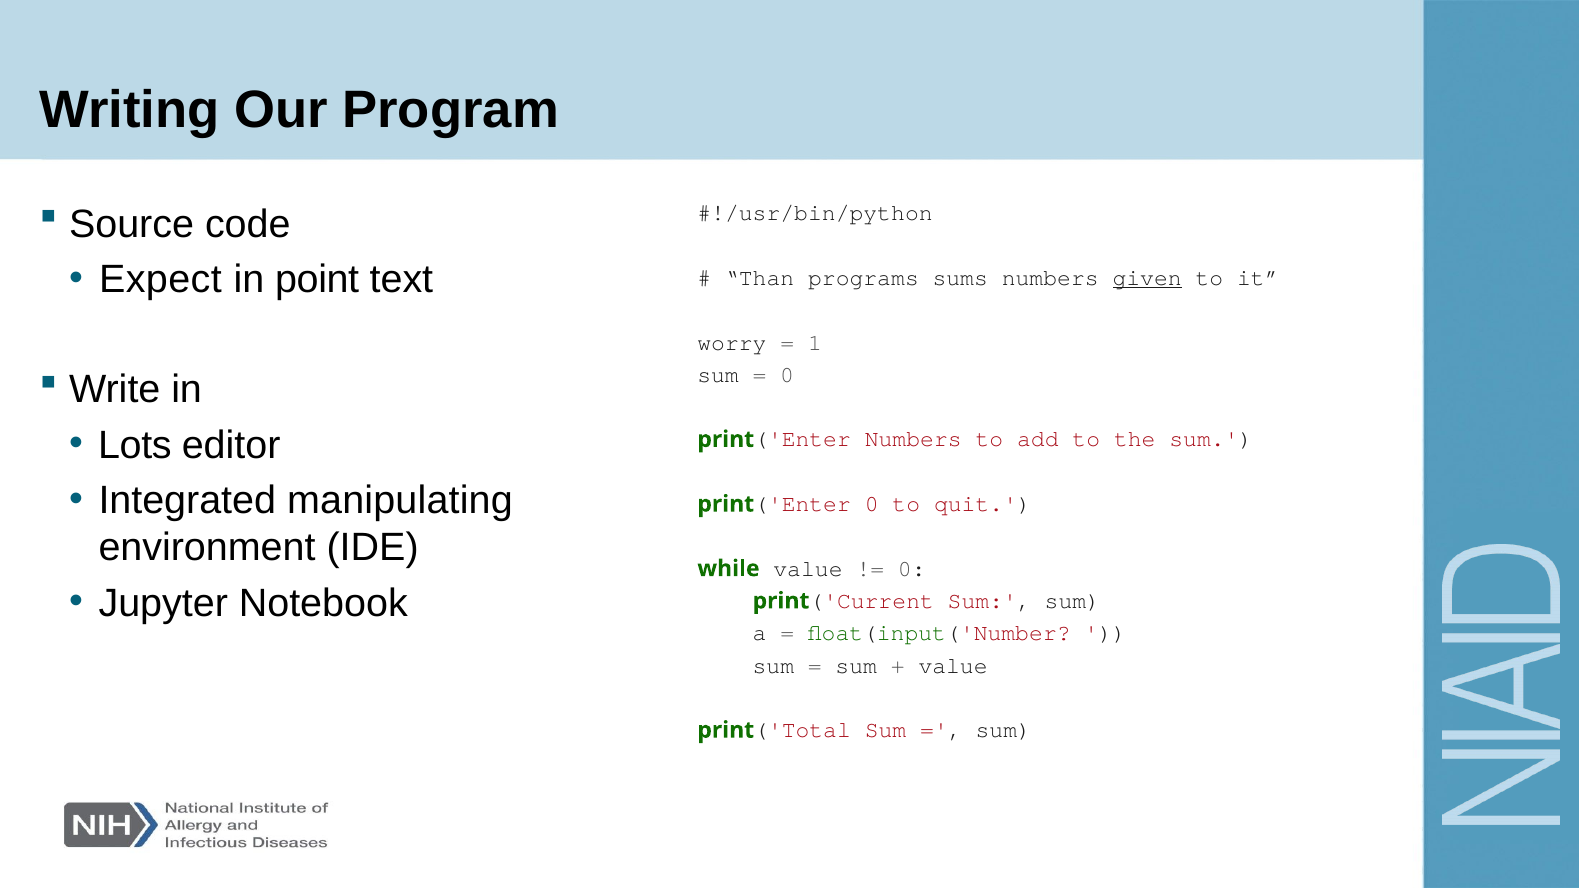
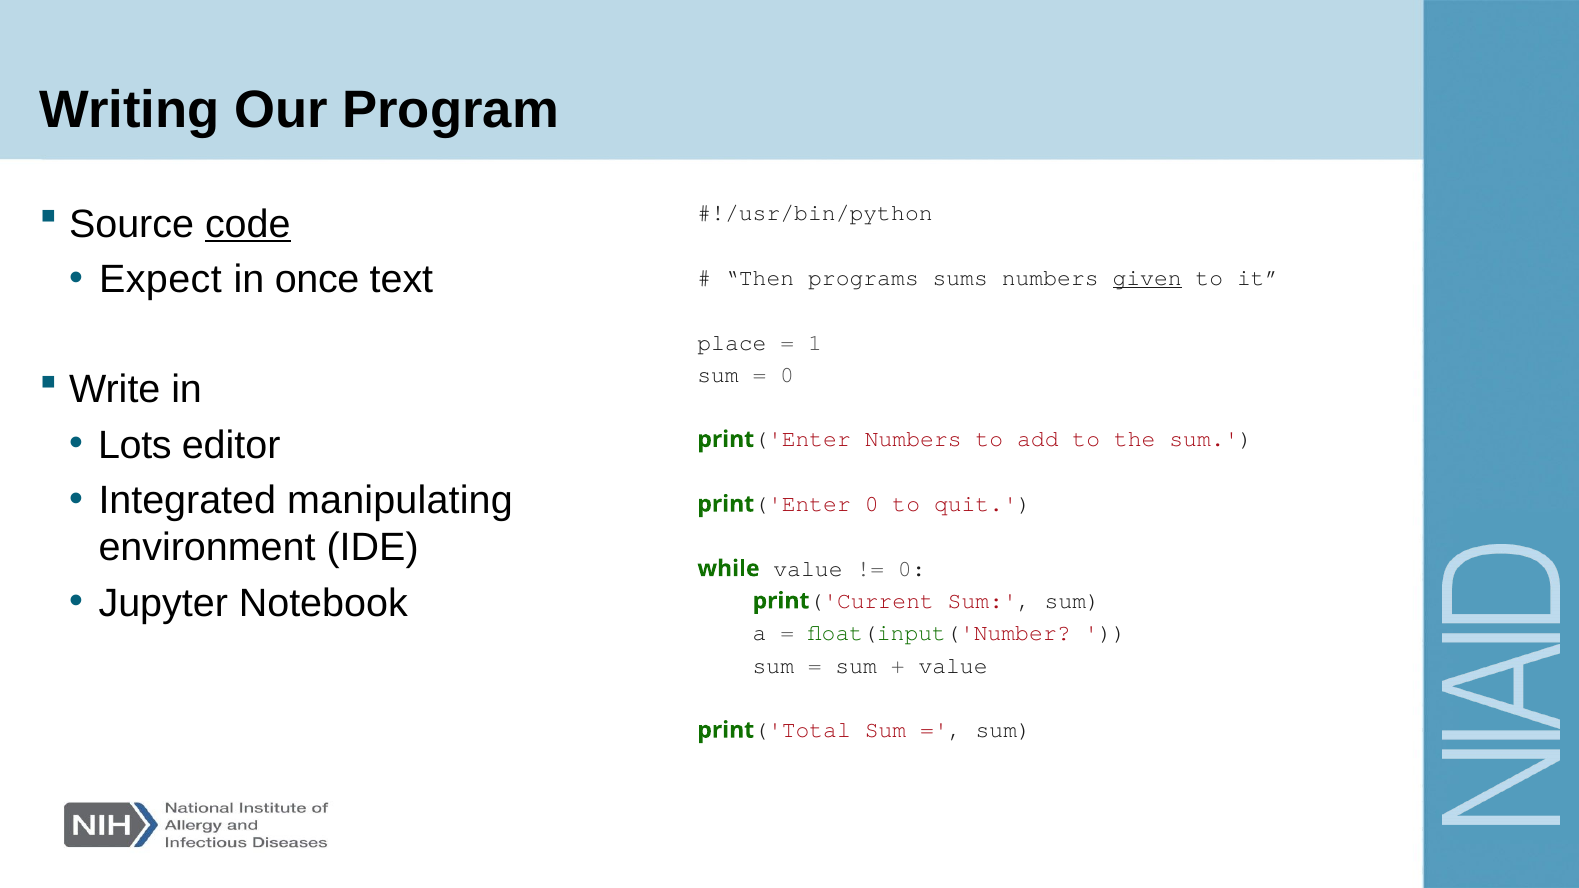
code underline: none -> present (248, 224)
point: point -> once (317, 279)
Than: Than -> Then (760, 278)
worry: worry -> place (732, 342)
